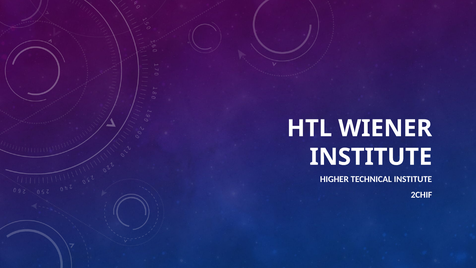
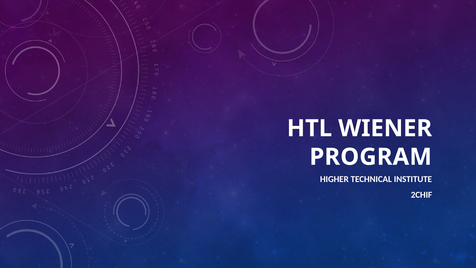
INSTITUTE: INSTITUTE -> PROGRAM (371, 157)
